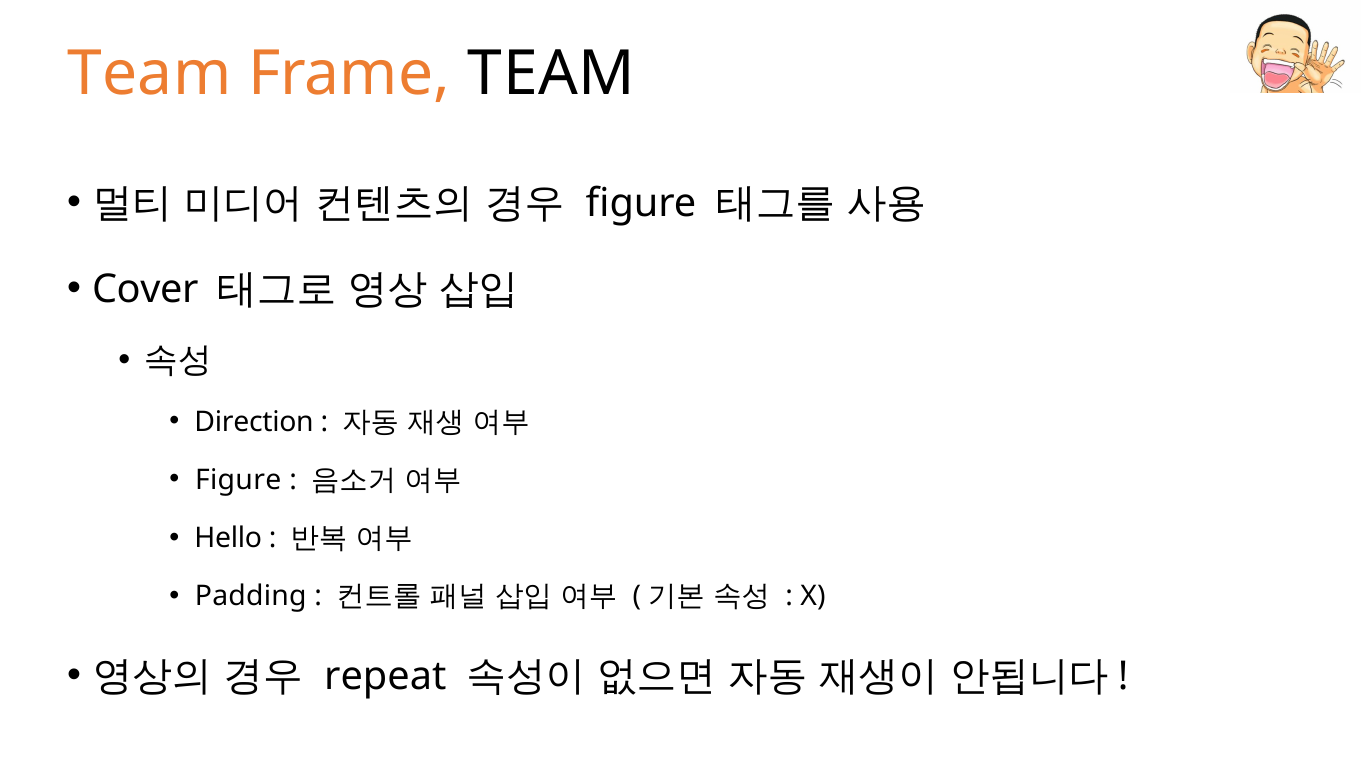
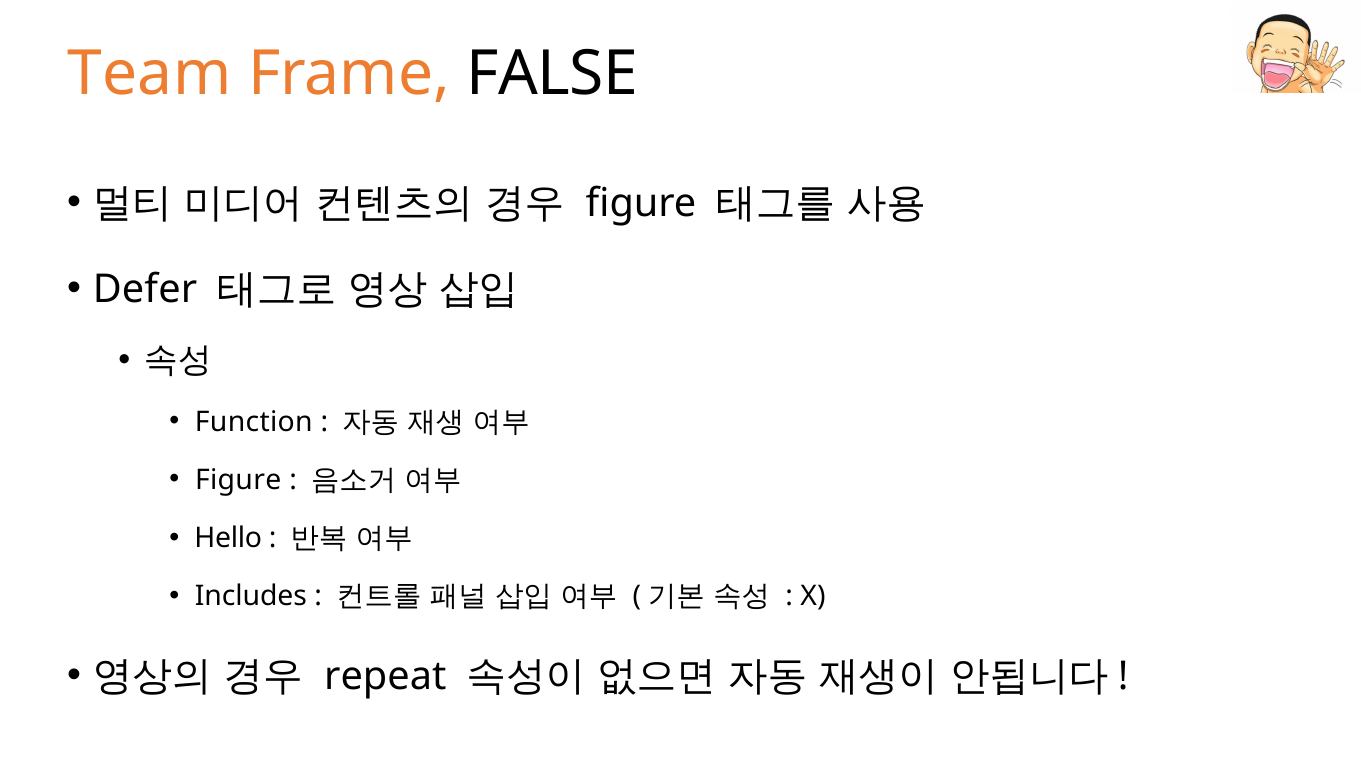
Frame TEAM: TEAM -> FALSE (552, 74)
Cover: Cover -> Defer (145, 289)
Direction: Direction -> Function (254, 422)
Padding: Padding -> Includes (251, 596)
